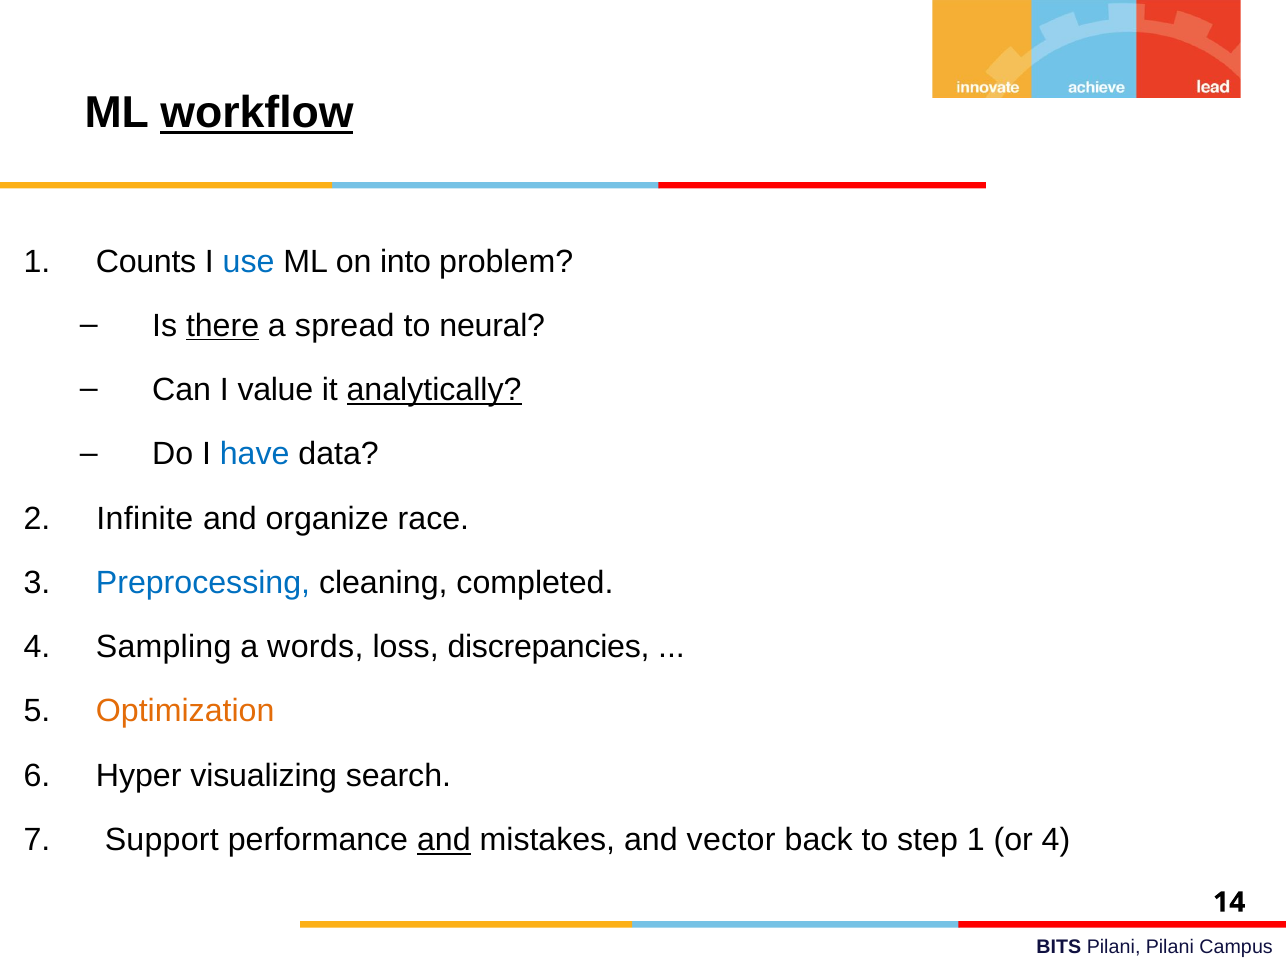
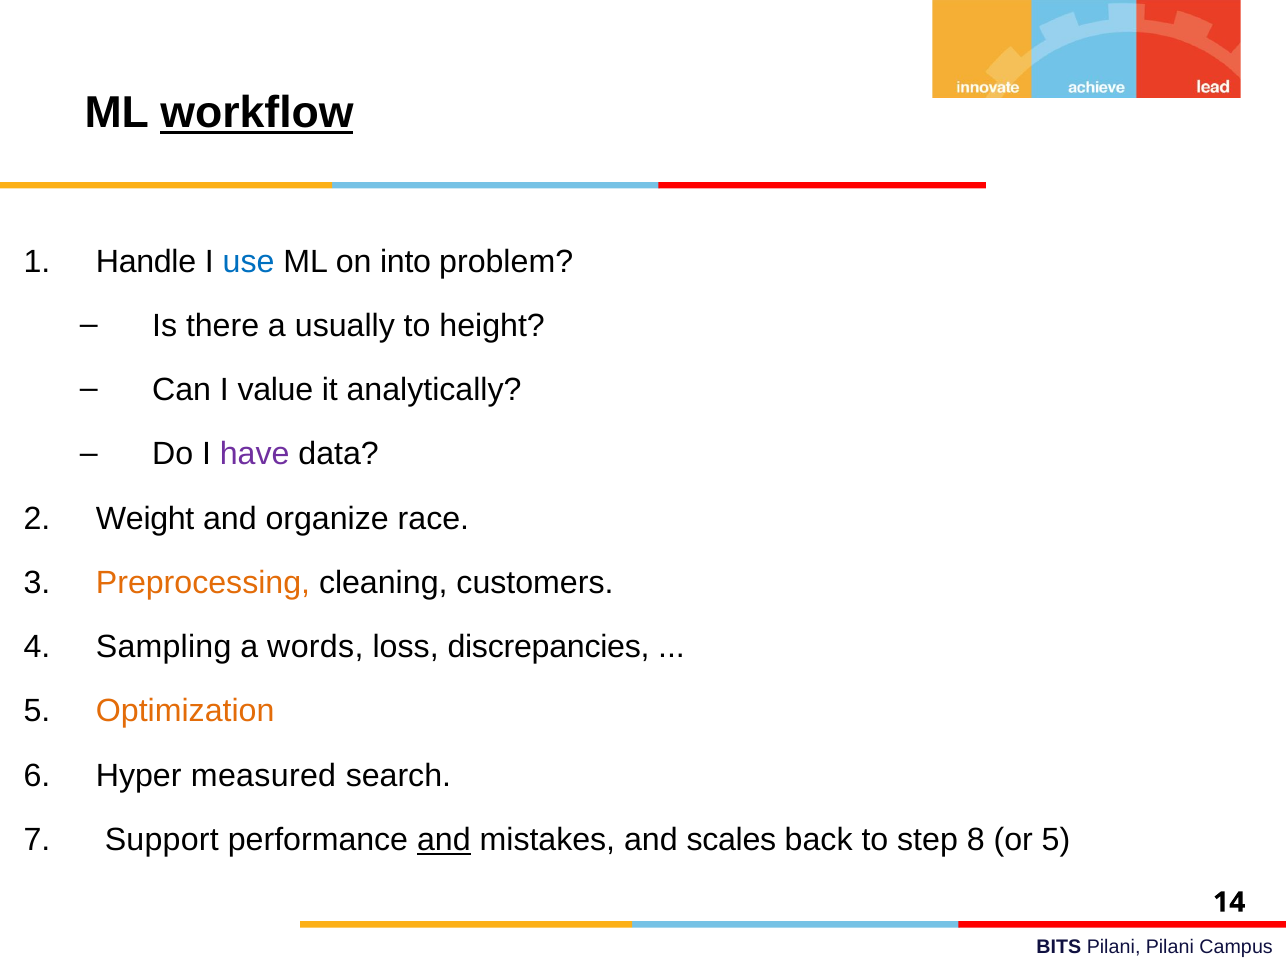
Counts: Counts -> Handle (146, 262)
there underline: present -> none (223, 326)
spread: spread -> usually (345, 326)
neural: neural -> height (492, 326)
analytically underline: present -> none (434, 390)
have colour: blue -> purple (255, 454)
Infinite: Infinite -> Weight (145, 519)
Preprocessing colour: blue -> orange (203, 583)
completed: completed -> customers (535, 583)
visualizing: visualizing -> measured (264, 776)
vector: vector -> scales (731, 840)
step 1: 1 -> 8 (976, 840)
or 4: 4 -> 5 (1056, 840)
